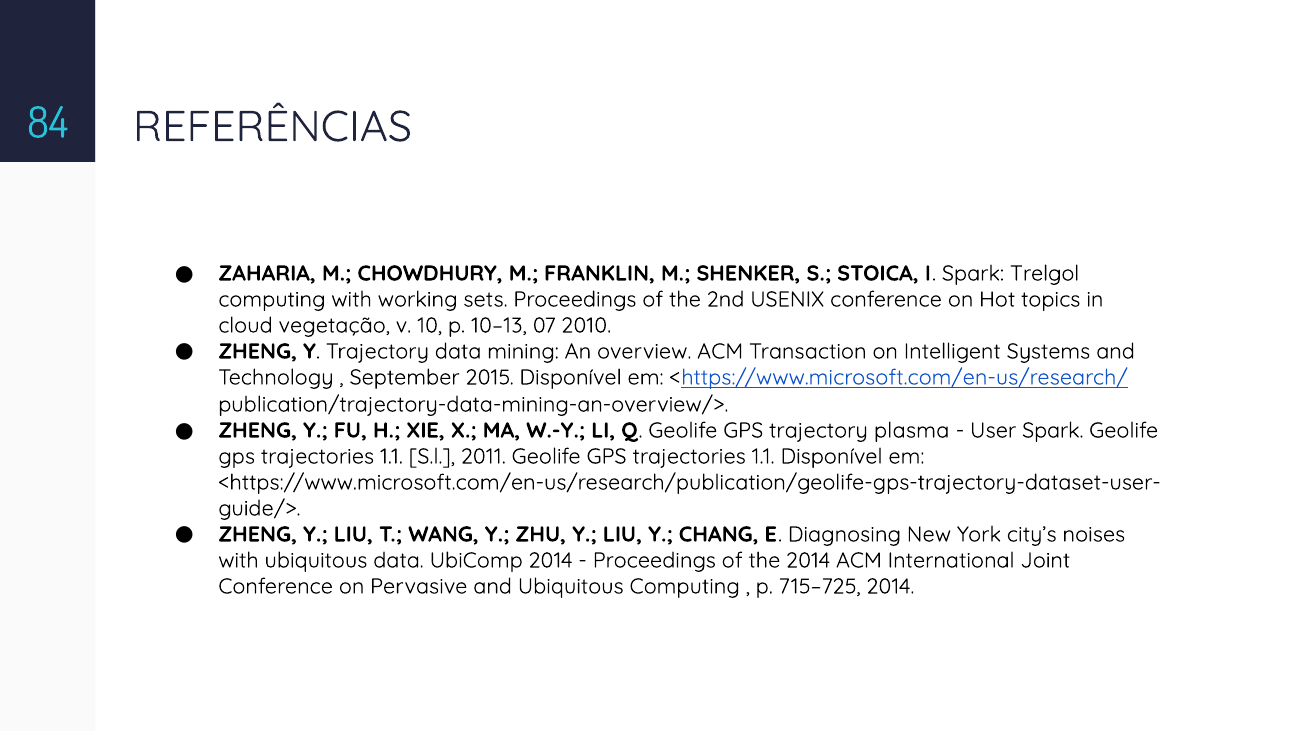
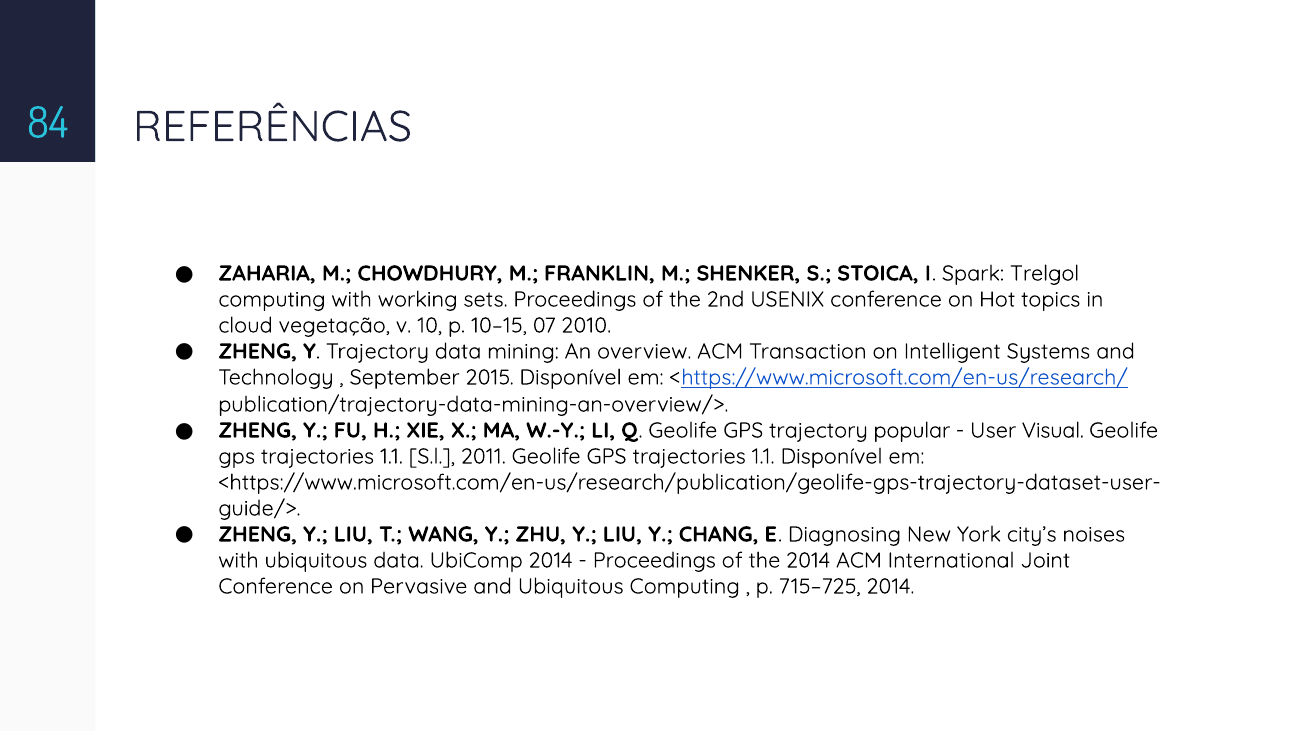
10–13: 10–13 -> 10–15 (499, 325)
plasma: plasma -> popular (912, 430)
User Spark: Spark -> Visual (1053, 430)
